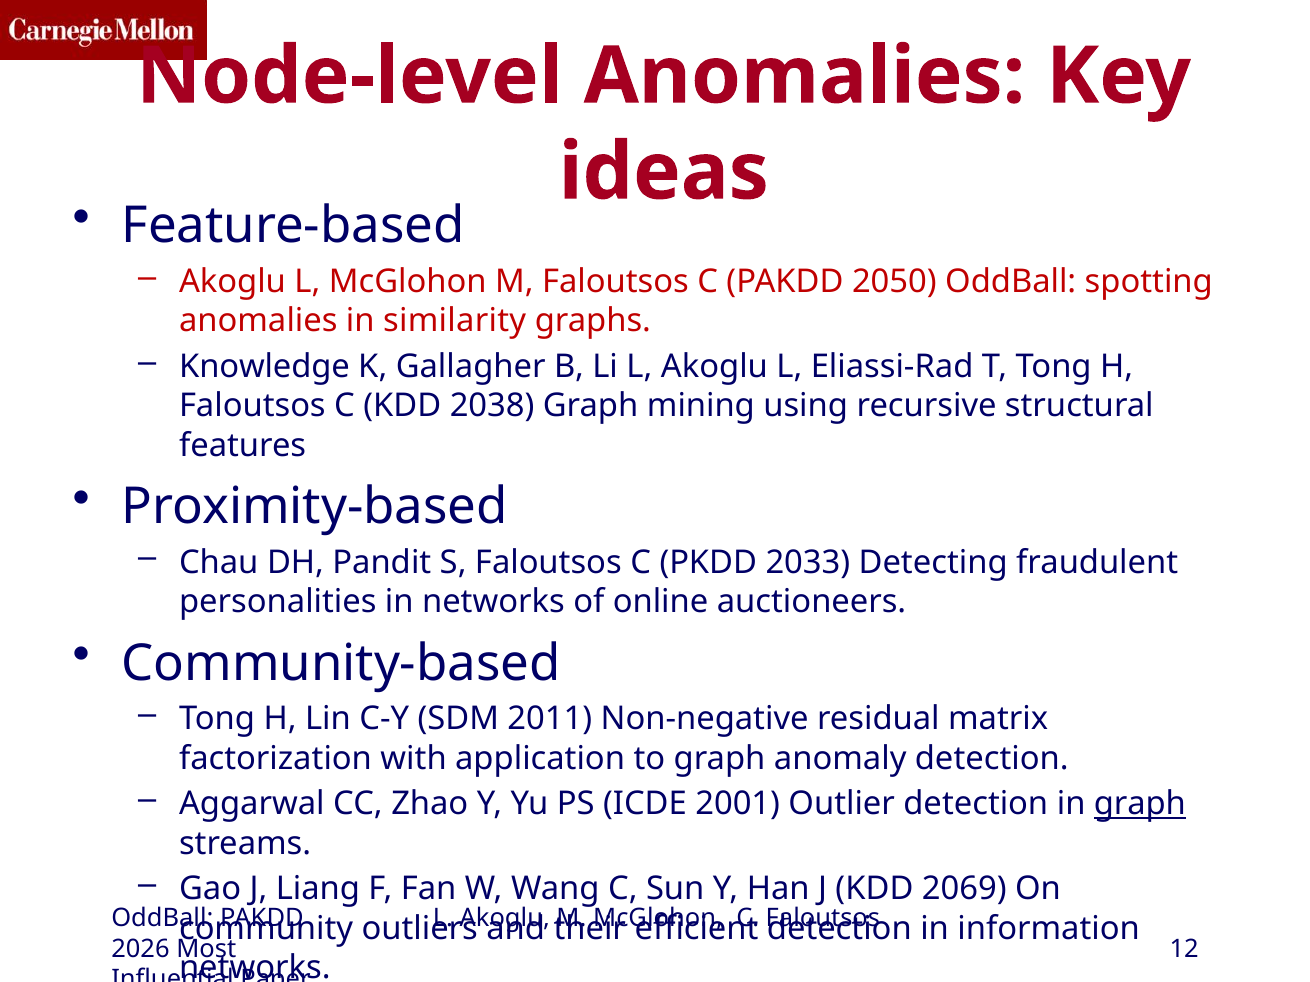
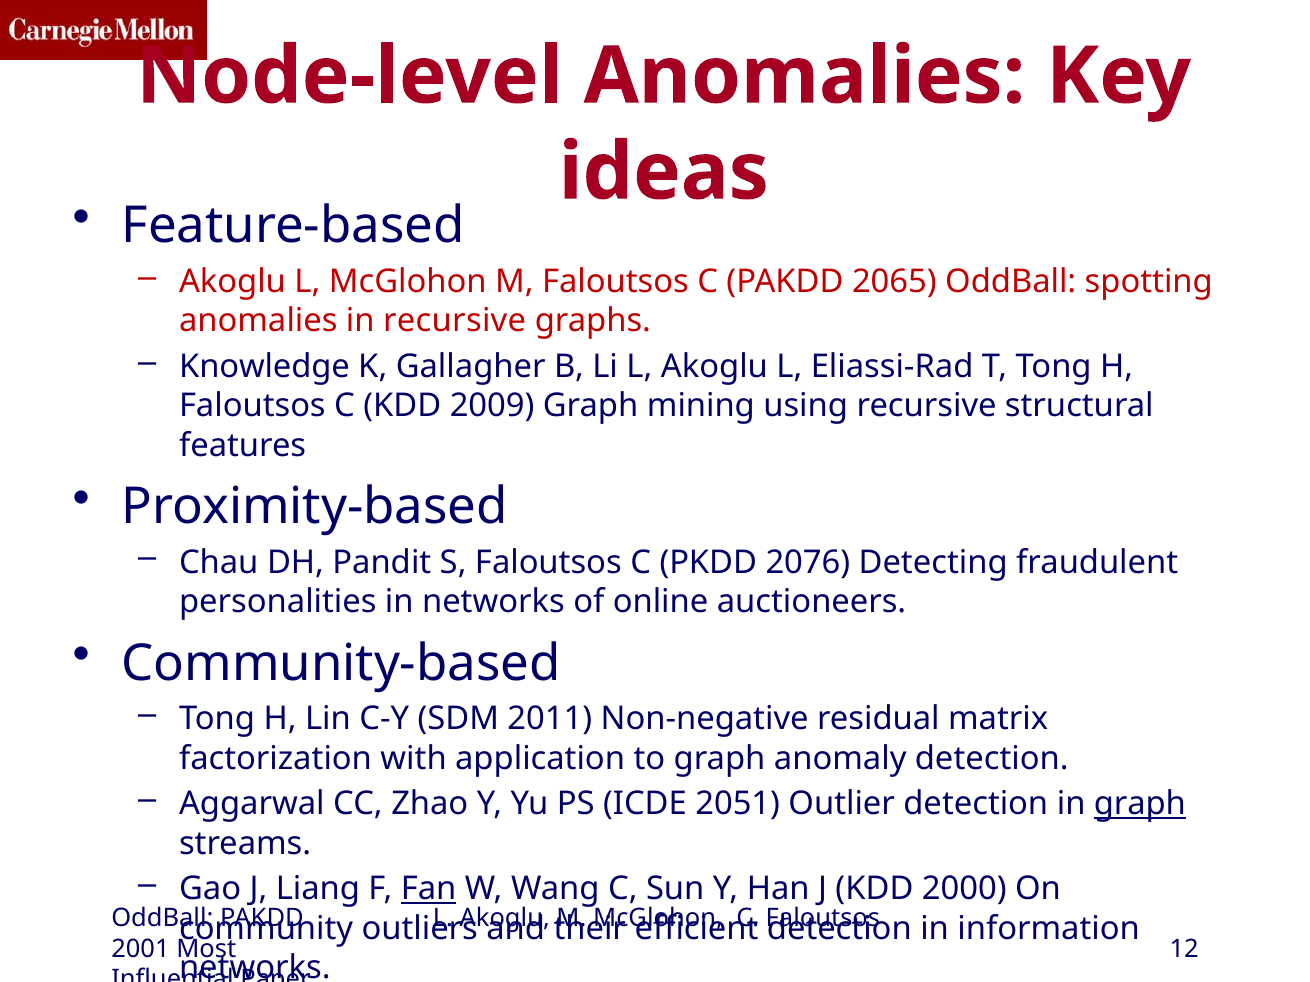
2050: 2050 -> 2065 (894, 282)
in similarity: similarity -> recursive (455, 321)
2038: 2038 -> 2009 (492, 406)
2033: 2033 -> 2076 (808, 563)
2001: 2001 -> 2051 (738, 804)
Fan underline: none -> present (429, 890)
2069: 2069 -> 2000 (964, 890)
2026: 2026 -> 2001 (140, 949)
